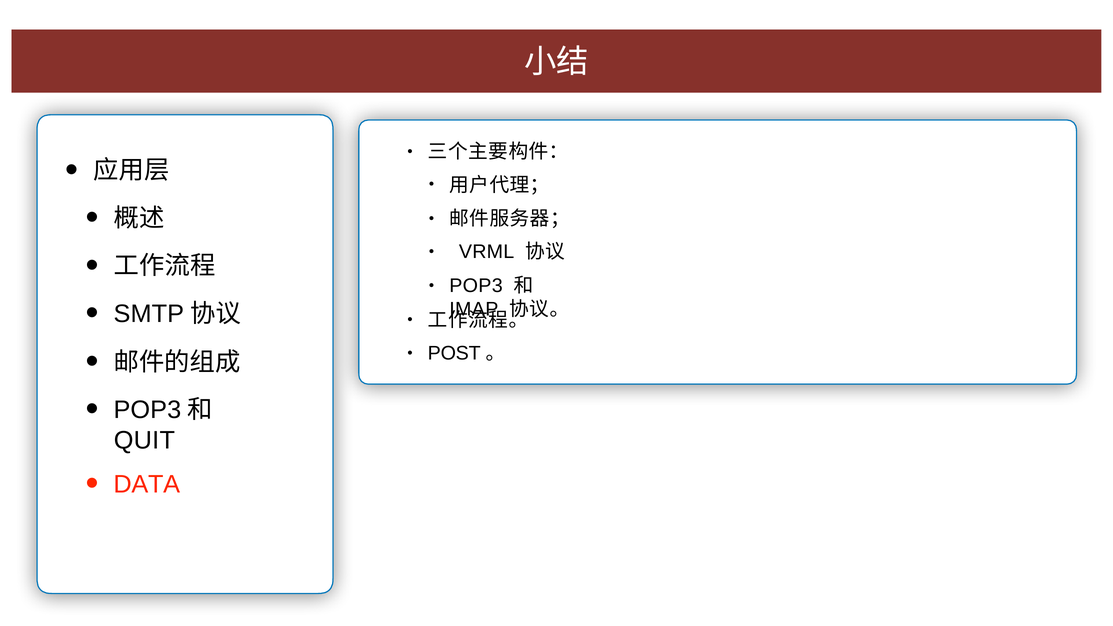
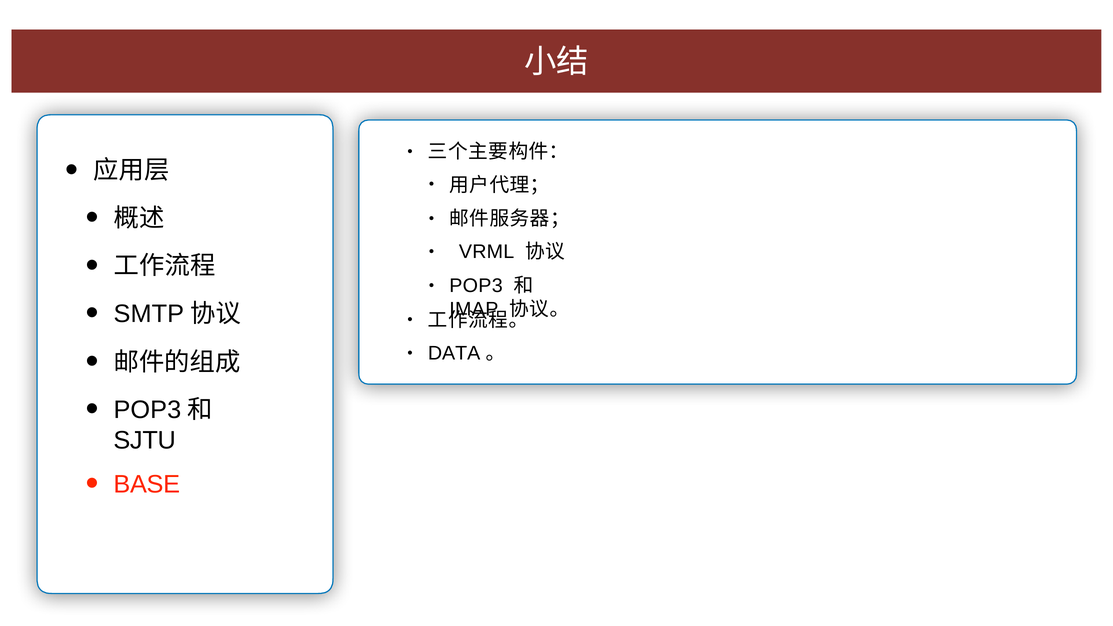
POST: POST -> DATA (454, 354)
QUIT: QUIT -> SJTU (145, 440)
DATA: DATA -> BASE (147, 484)
